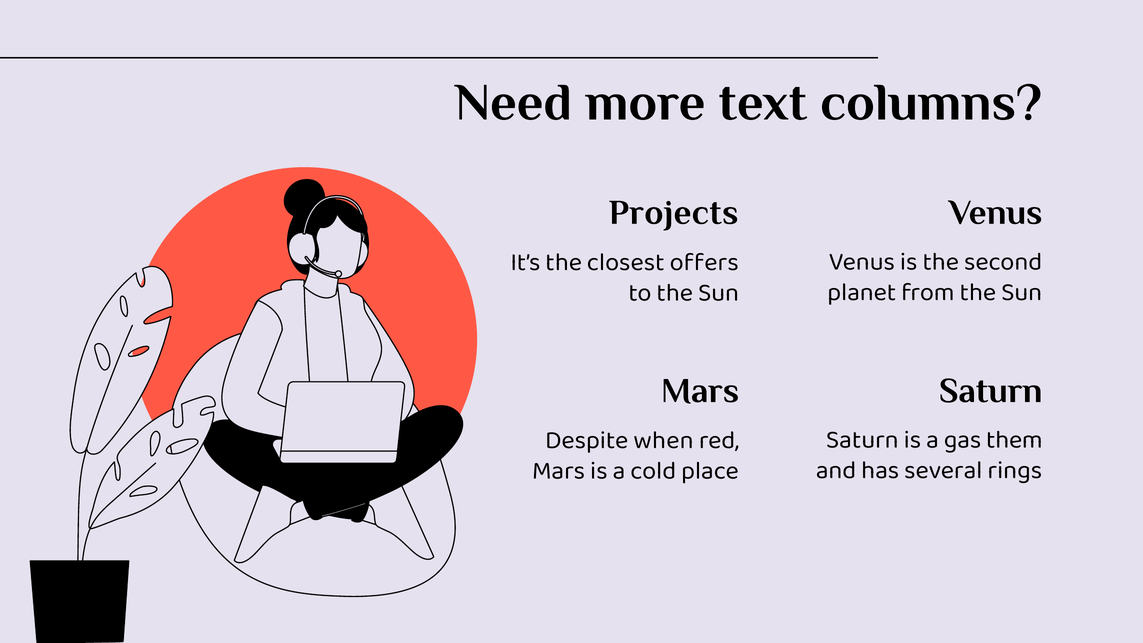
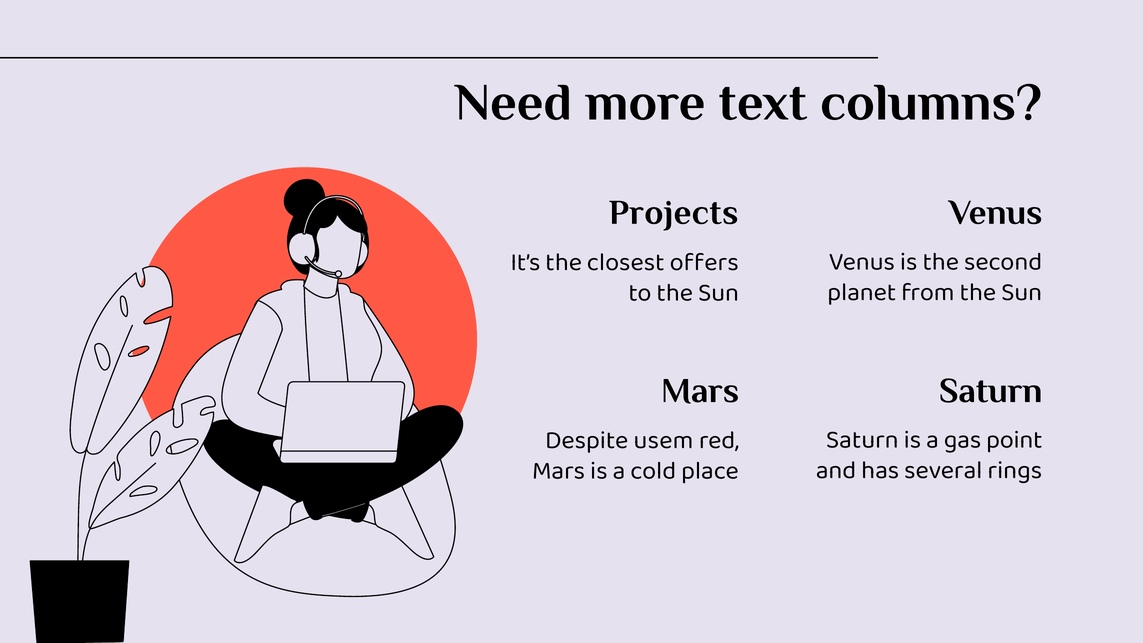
them: them -> point (1014, 440)
when: when -> usem (663, 440)
